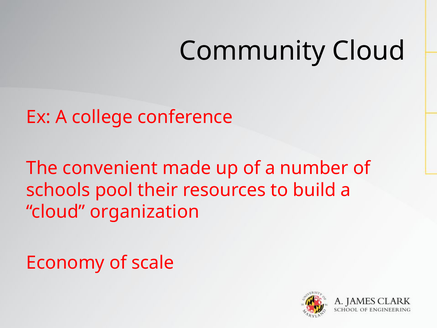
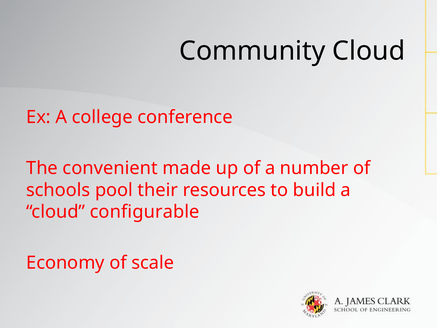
organization: organization -> configurable (145, 212)
